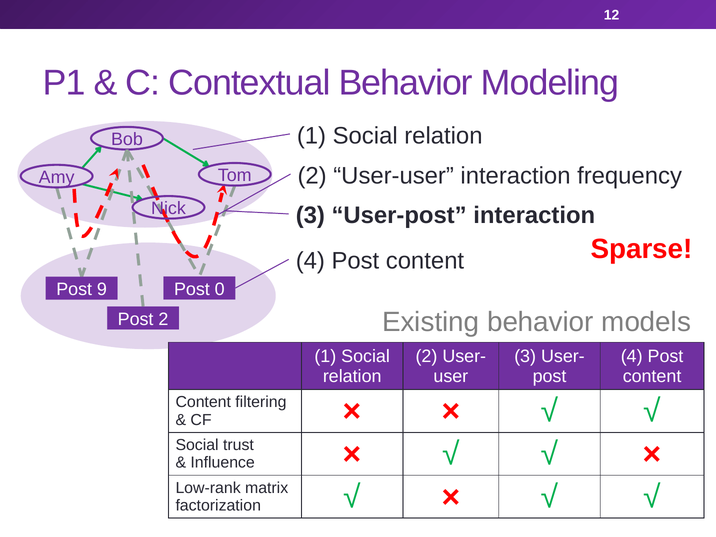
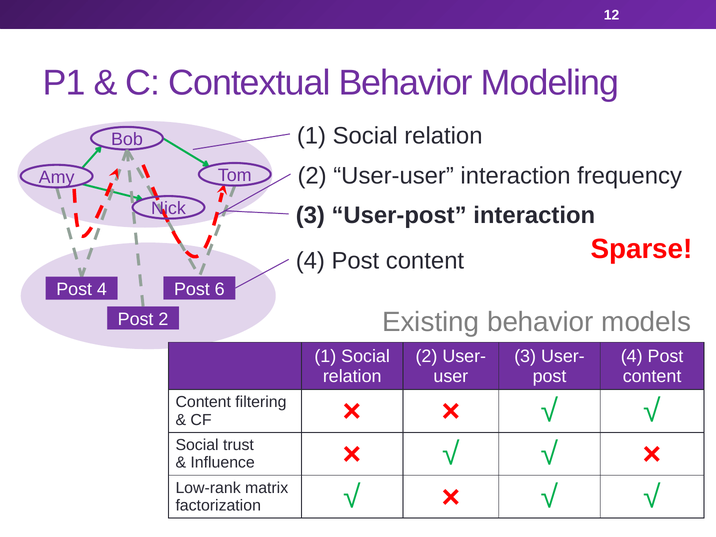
0: 0 -> 6 (220, 289)
9: 9 -> 4 (102, 289)
